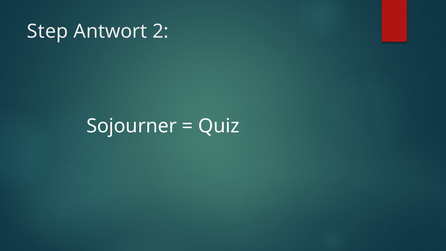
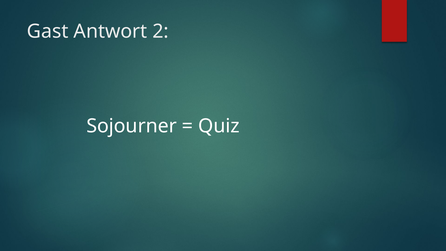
Step: Step -> Gast (48, 31)
